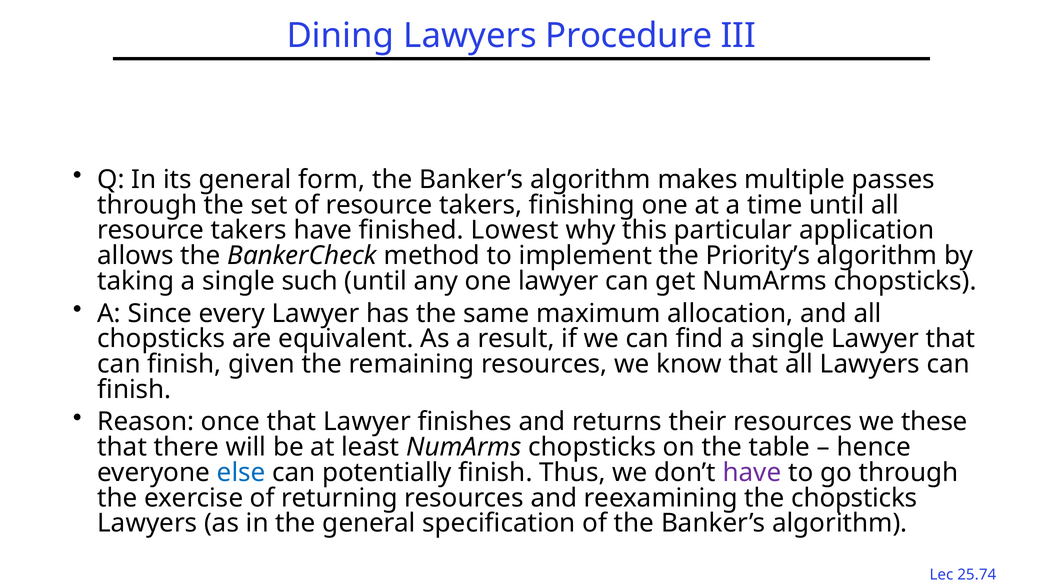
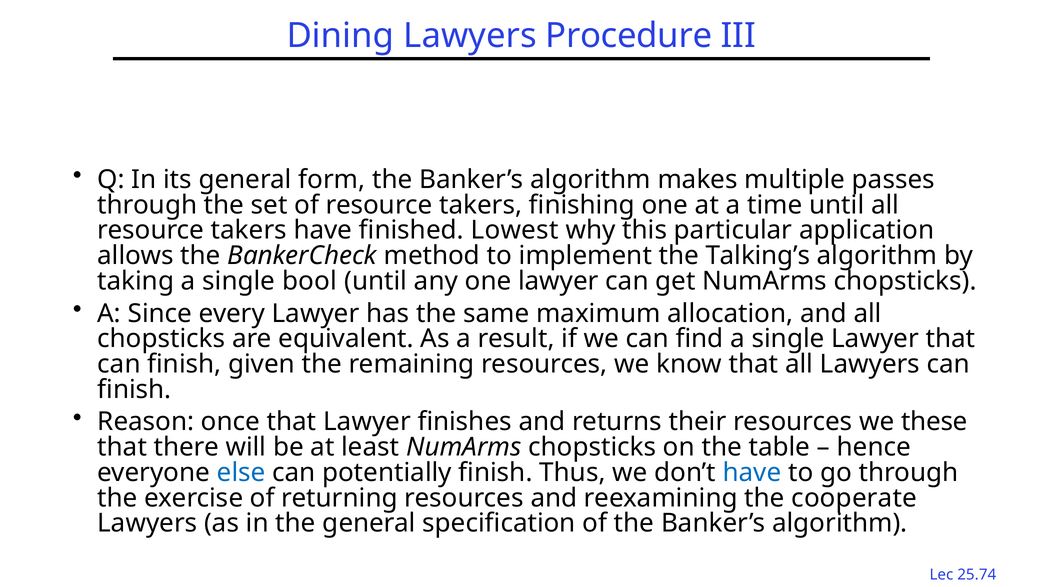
Priority’s: Priority’s -> Talking’s (758, 256)
such: such -> bool (310, 281)
have colour: purple -> blue (752, 472)
the chopsticks: chopsticks -> cooperate (854, 498)
